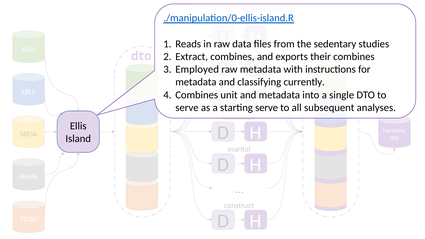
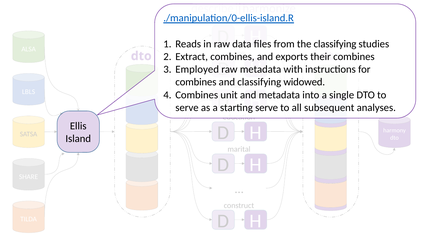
the sedentary: sedentary -> classifying (335, 44)
metadata: metadata -> combines (196, 82)
currently: currently -> widowed (304, 82)
